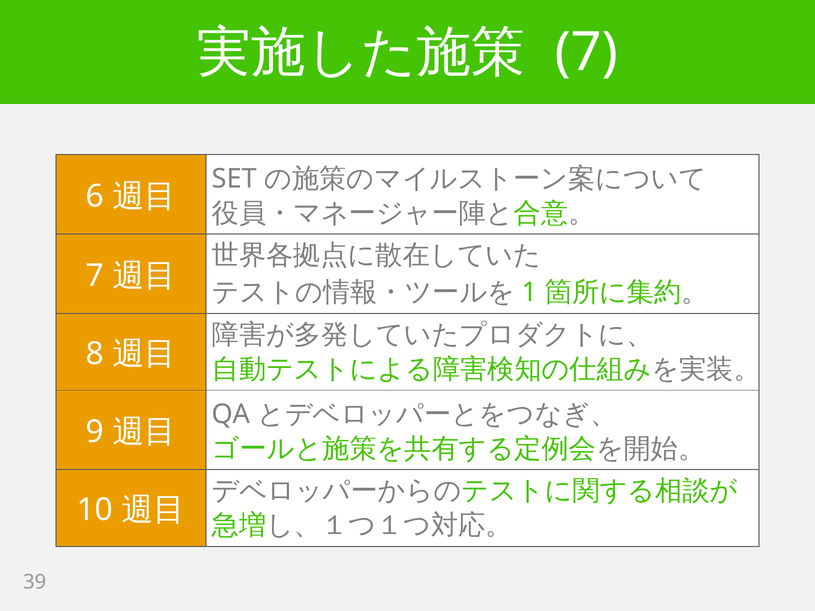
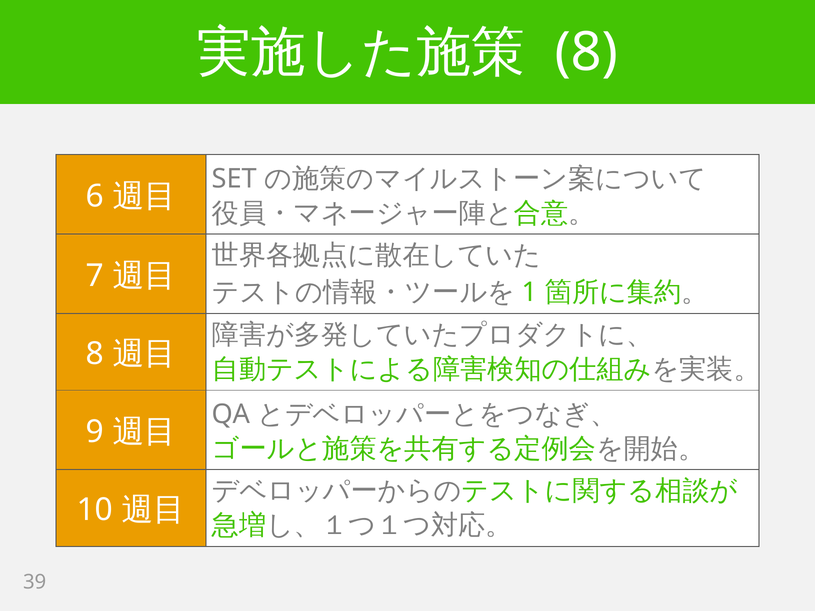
7: 7 -> 8 (586, 52)
